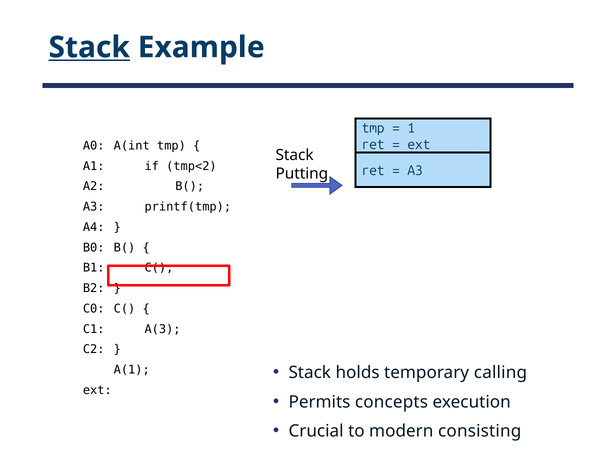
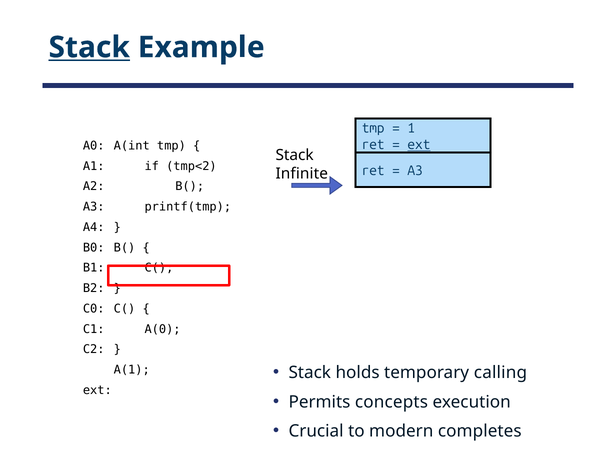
ext underline: none -> present (419, 145)
Putting: Putting -> Infinite (302, 174)
A(3: A(3 -> A(0 (163, 329)
consisting: consisting -> completes (480, 431)
